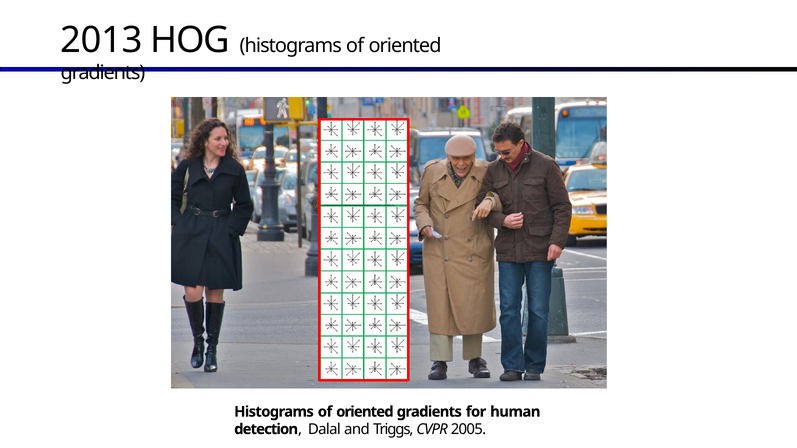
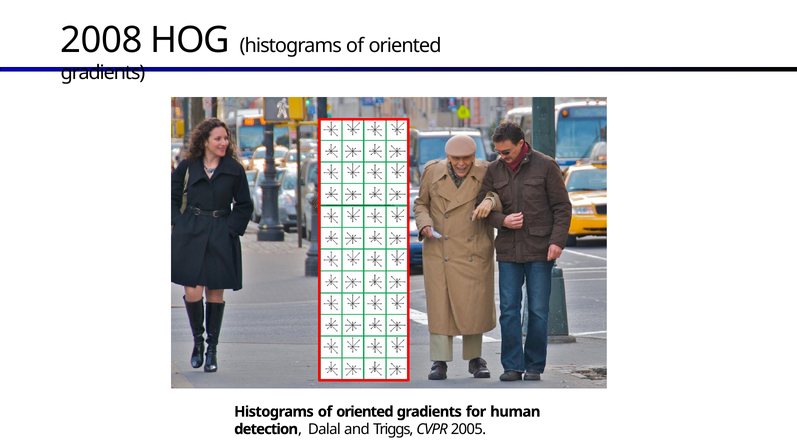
2013: 2013 -> 2008 (101, 40)
